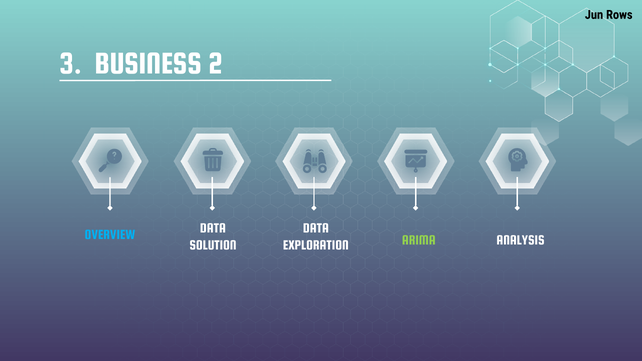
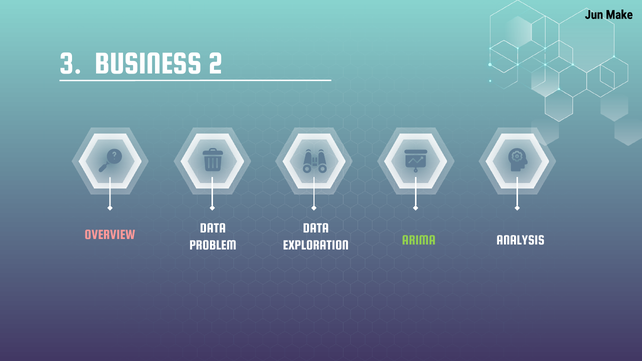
Rows: Rows -> Make (619, 15)
OVERVIEW colour: light blue -> pink (110, 235)
SOLUTION: SOLUTION -> PROBLEM (213, 245)
